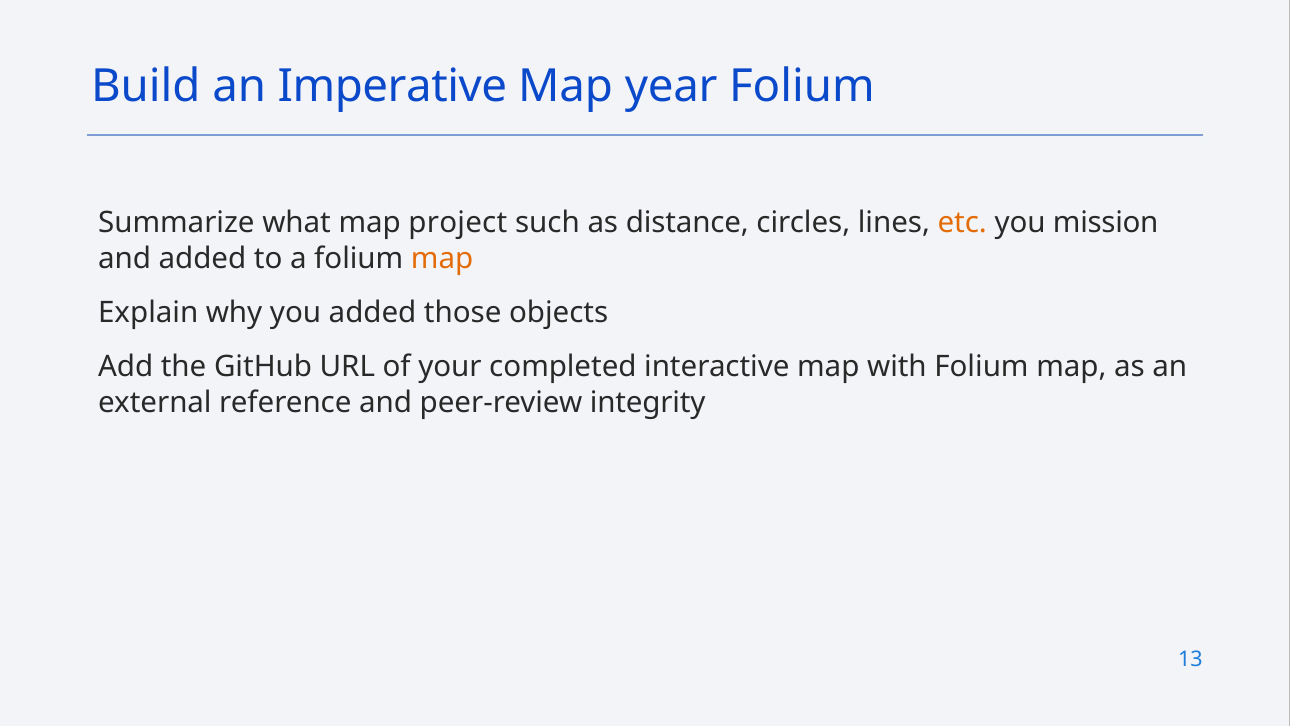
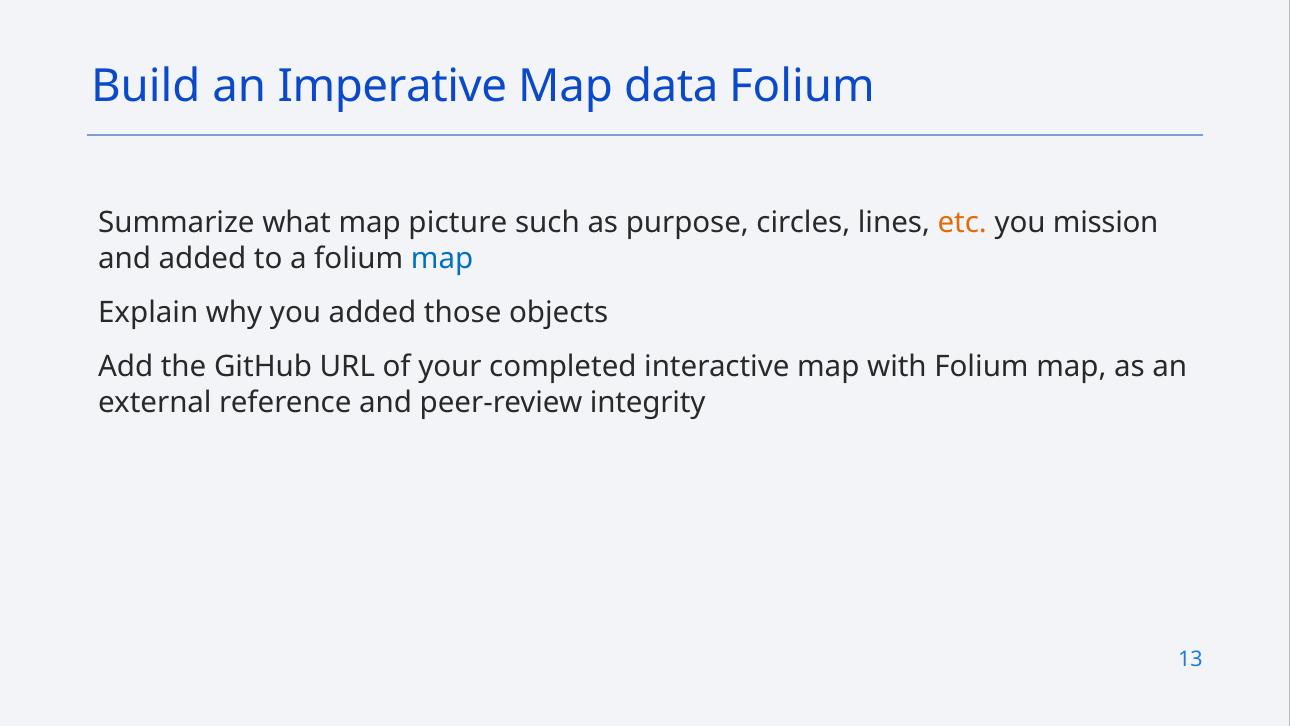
year: year -> data (671, 86)
project: project -> picture (458, 223)
distance: distance -> purpose (687, 223)
map colour: orange -> blue (442, 258)
